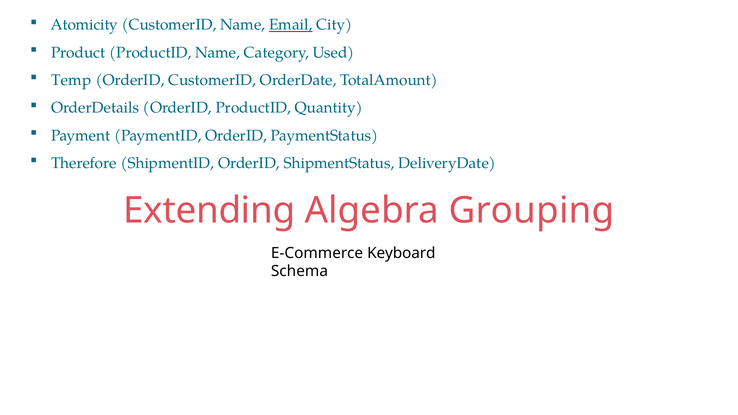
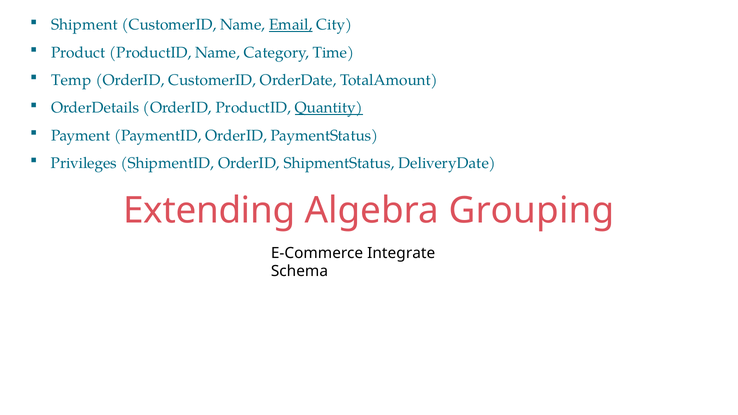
Atomicity: Atomicity -> Shipment (84, 25)
Used: Used -> Time (334, 53)
Quantity underline: none -> present (329, 108)
Therefore: Therefore -> Privileges (84, 163)
Keyboard: Keyboard -> Integrate (401, 253)
